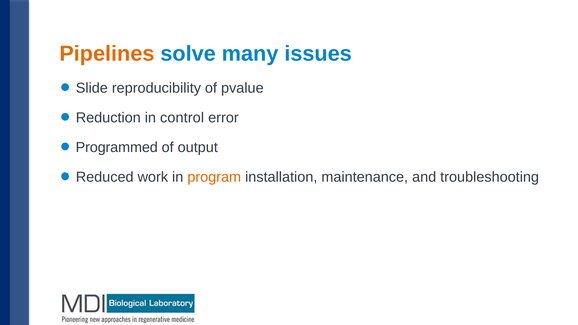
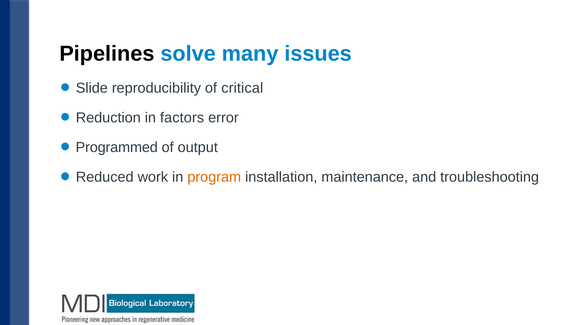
Pipelines colour: orange -> black (107, 54)
pvalue: pvalue -> critical (242, 88)
control: control -> factors (182, 118)
